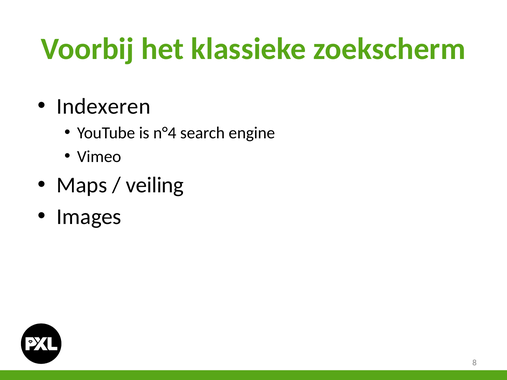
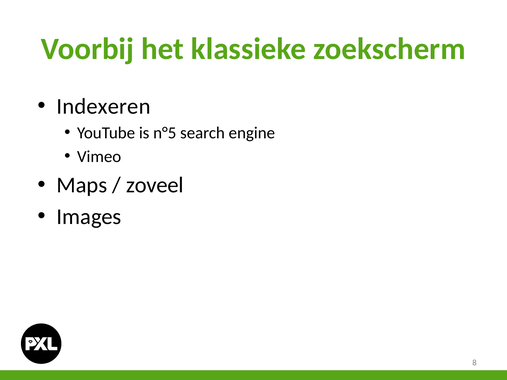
n°4: n°4 -> n°5 (165, 133)
veiling: veiling -> zoveel (155, 185)
